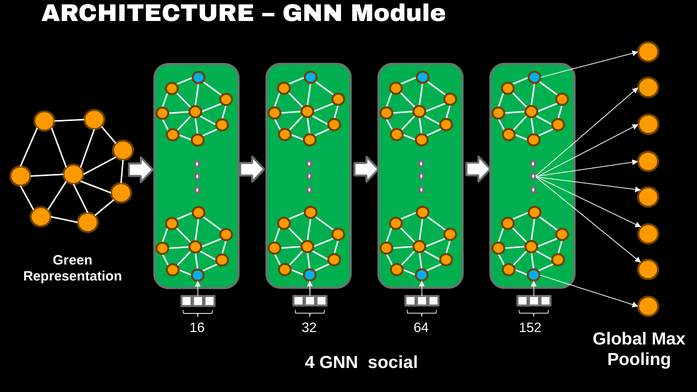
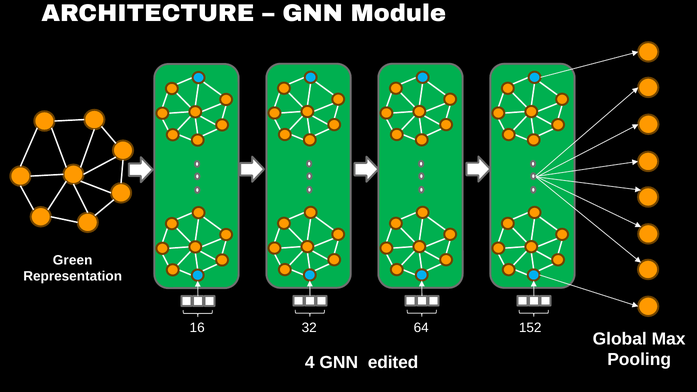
social: social -> edited (393, 363)
